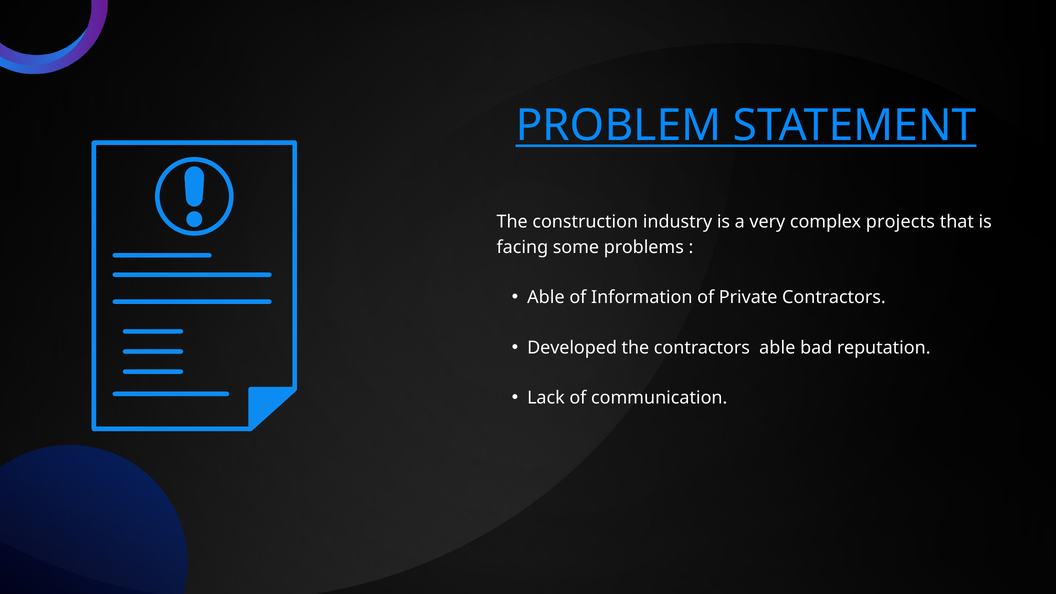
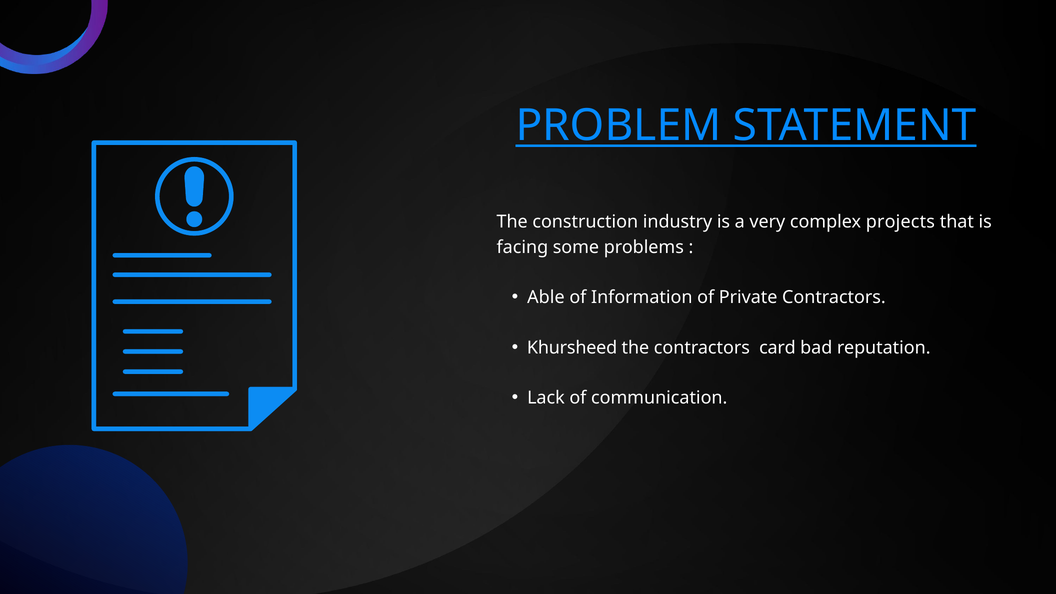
Developed: Developed -> Khursheed (572, 348)
contractors able: able -> card (777, 348)
